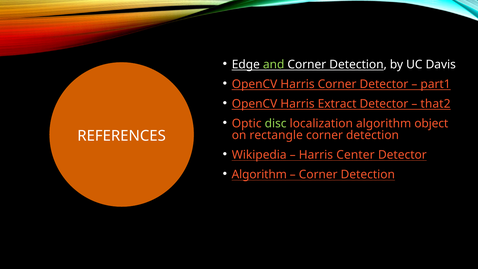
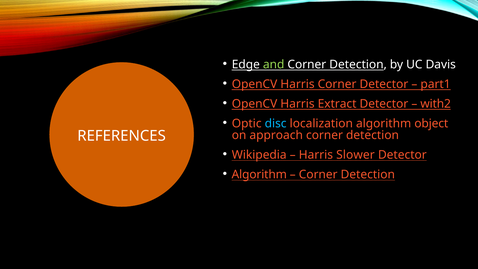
that2: that2 -> with2 (436, 104)
disc colour: light green -> light blue (276, 124)
rectangle: rectangle -> approach (276, 135)
Center: Center -> Slower (355, 155)
